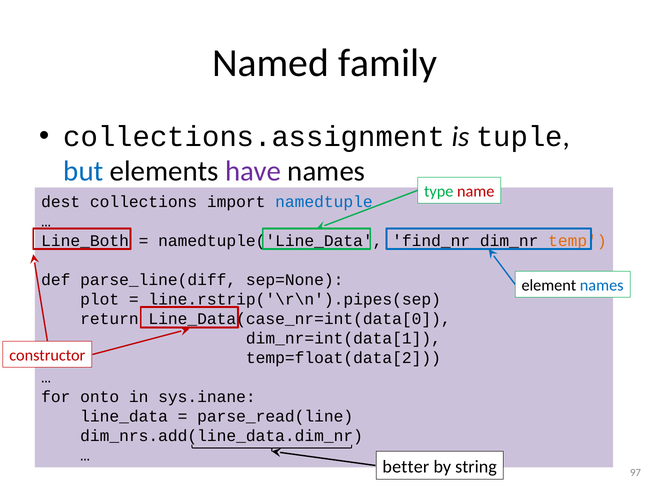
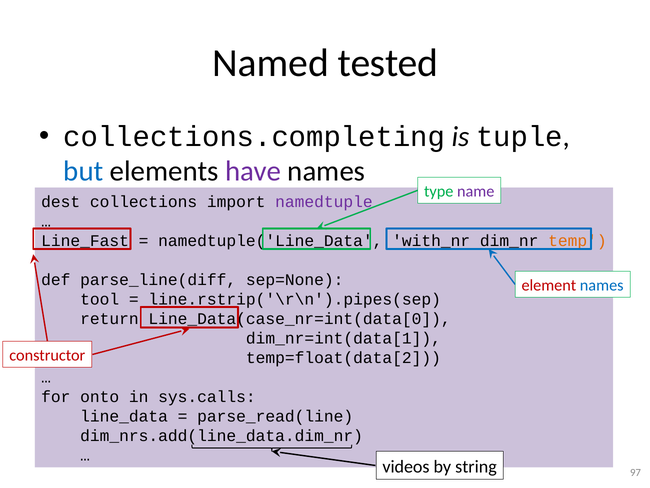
family: family -> tested (388, 63)
collections.assignment: collections.assignment -> collections.completing (254, 136)
name colour: red -> purple (476, 191)
namedtuple colour: blue -> purple (324, 202)
Line_Both: Line_Both -> Line_Fast (85, 241)
find_nr: find_nr -> with_nr (431, 241)
element colour: black -> red (549, 285)
plot: plot -> tool (100, 299)
sys.inane: sys.inane -> sys.calls (207, 397)
better: better -> videos (406, 466)
